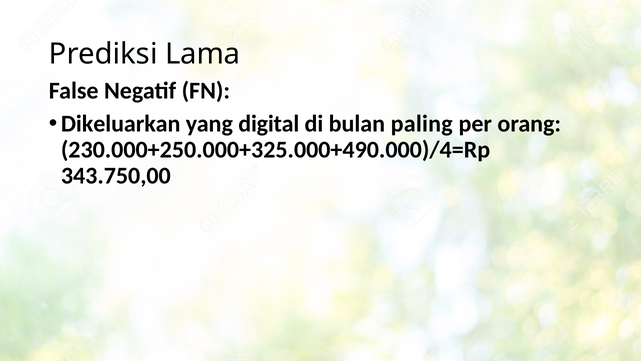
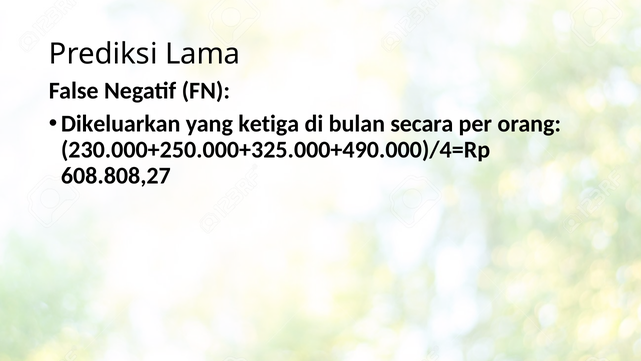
digital: digital -> ketiga (269, 124)
paling: paling -> secara (422, 124)
343.750,00: 343.750,00 -> 608.808,27 (116, 175)
